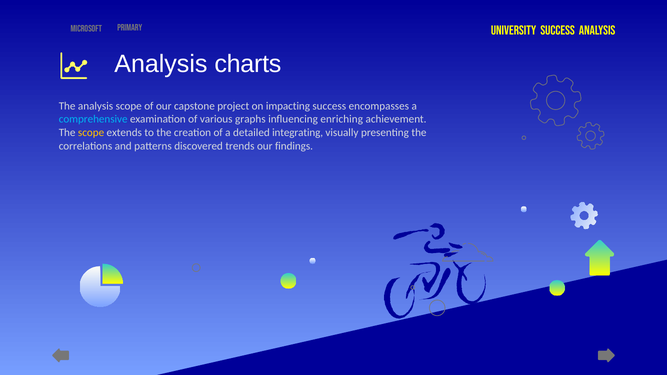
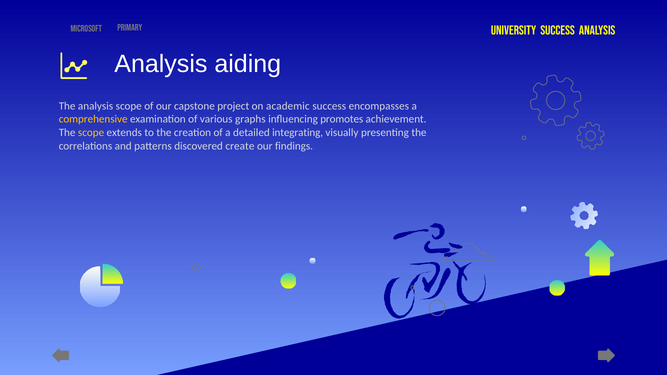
charts: charts -> aiding (248, 64)
impacting: impacting -> academic (288, 106)
comprehensive colour: light blue -> yellow (93, 119)
enriching: enriching -> promotes (342, 119)
trends: trends -> create (240, 146)
